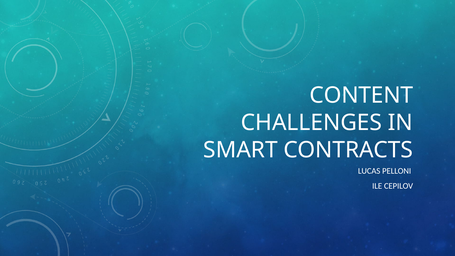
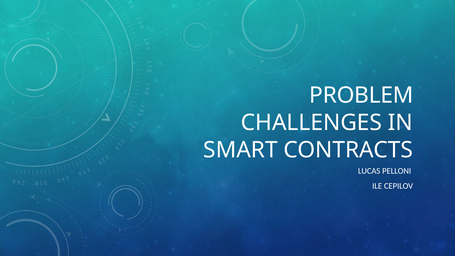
CONTENT: CONTENT -> PROBLEM (361, 95)
